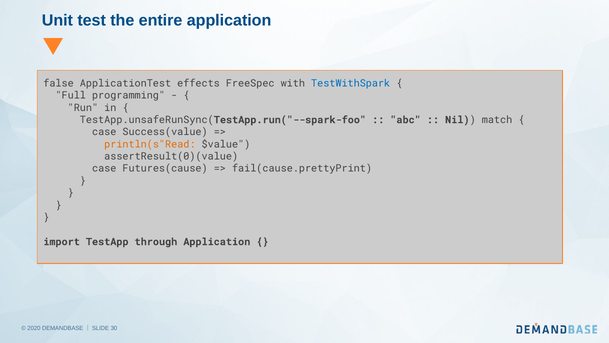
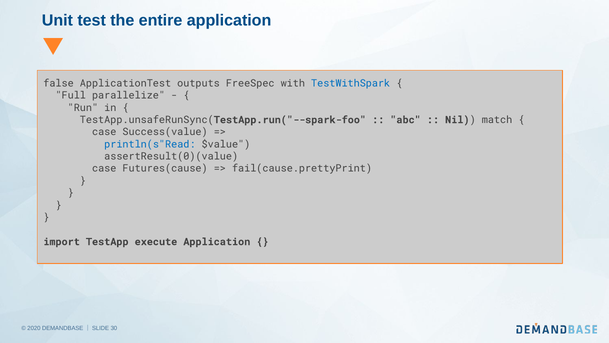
effects: effects -> outputs (199, 83)
programming: programming -> parallelize (129, 95)
println(s"Read colour: orange -> blue (150, 144)
through: through -> execute (156, 241)
